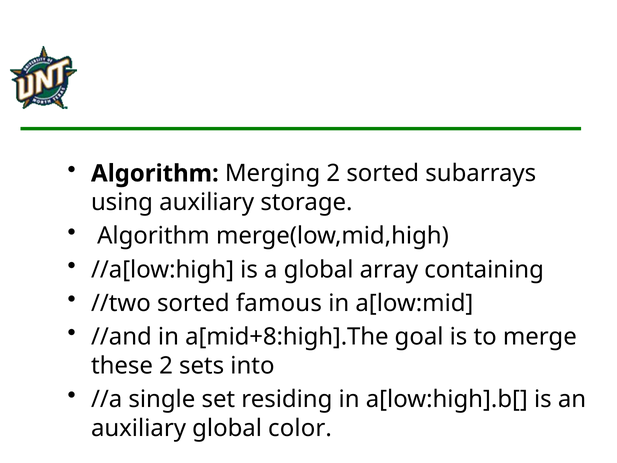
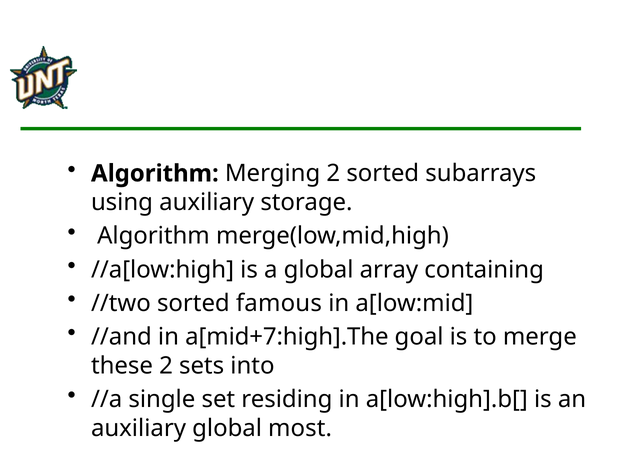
a[mid+8:high].The: a[mid+8:high].The -> a[mid+7:high].The (287, 337)
color: color -> most (300, 428)
